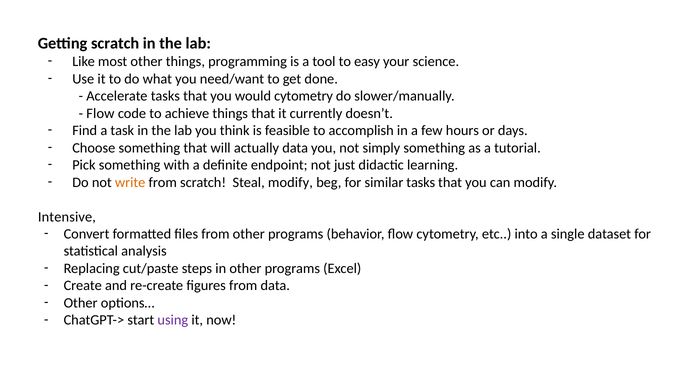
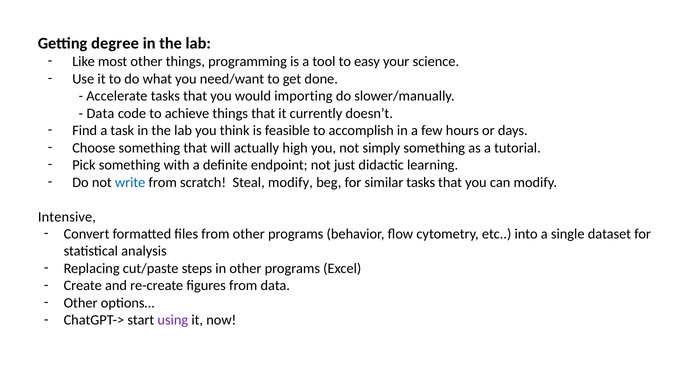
Getting scratch: scratch -> degree (115, 43)
would cytometry: cytometry -> importing (303, 96)
Flow: Flow -> Data (100, 113)
actually data: data -> high (295, 148)
write colour: orange -> blue (130, 182)
